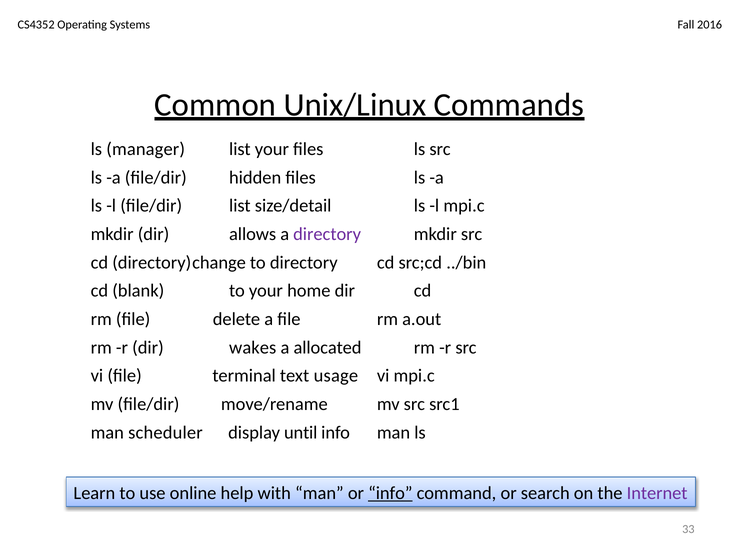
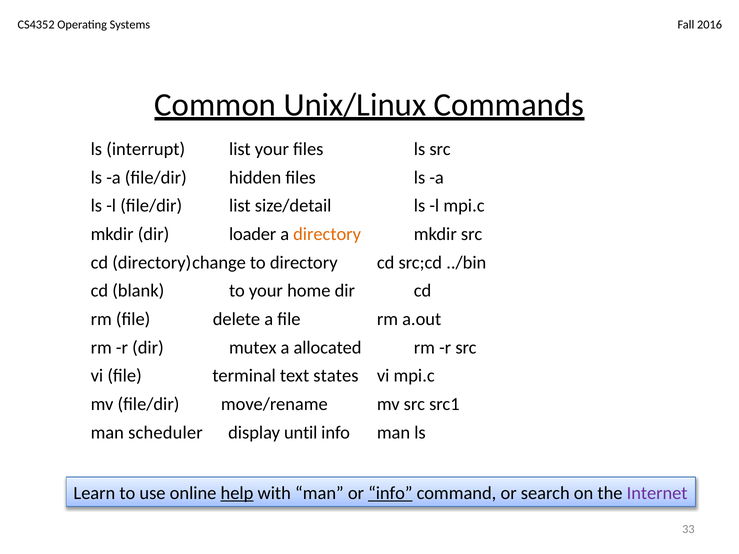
manager: manager -> interrupt (146, 149)
allows: allows -> loader (253, 234)
directory colour: purple -> orange (327, 234)
wakes: wakes -> mutex (253, 348)
usage: usage -> states (336, 376)
help underline: none -> present (237, 493)
